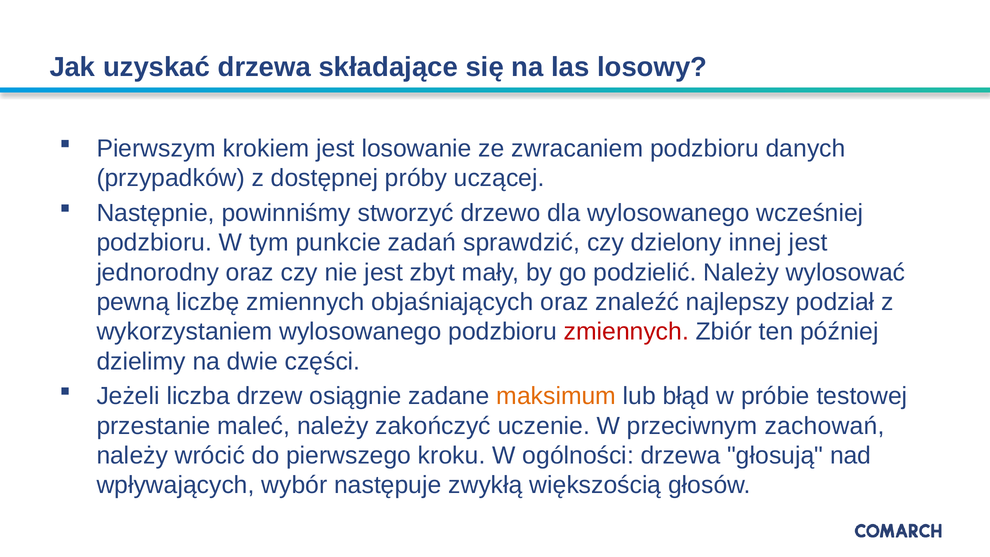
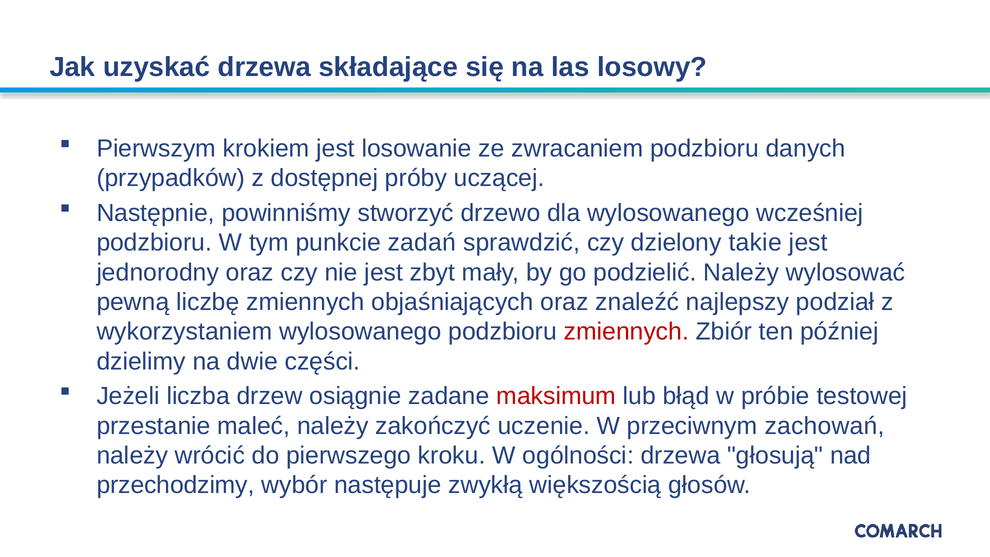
innej: innej -> takie (755, 243)
maksimum colour: orange -> red (556, 396)
wpływających: wpływających -> przechodzimy (176, 485)
